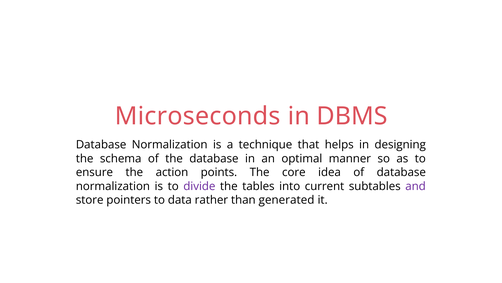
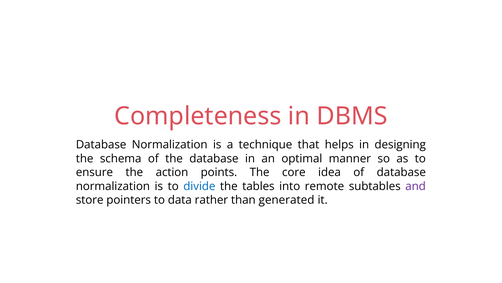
Microseconds: Microseconds -> Completeness (198, 116)
divide colour: purple -> blue (199, 186)
current: current -> remote (324, 186)
